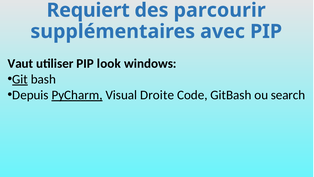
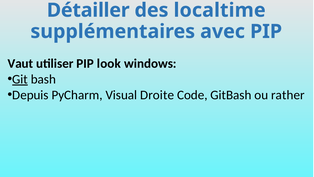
Requiert: Requiert -> Détailler (88, 10)
parcourir: parcourir -> localtime (220, 10)
PyCharm underline: present -> none (77, 95)
search: search -> rather (288, 95)
